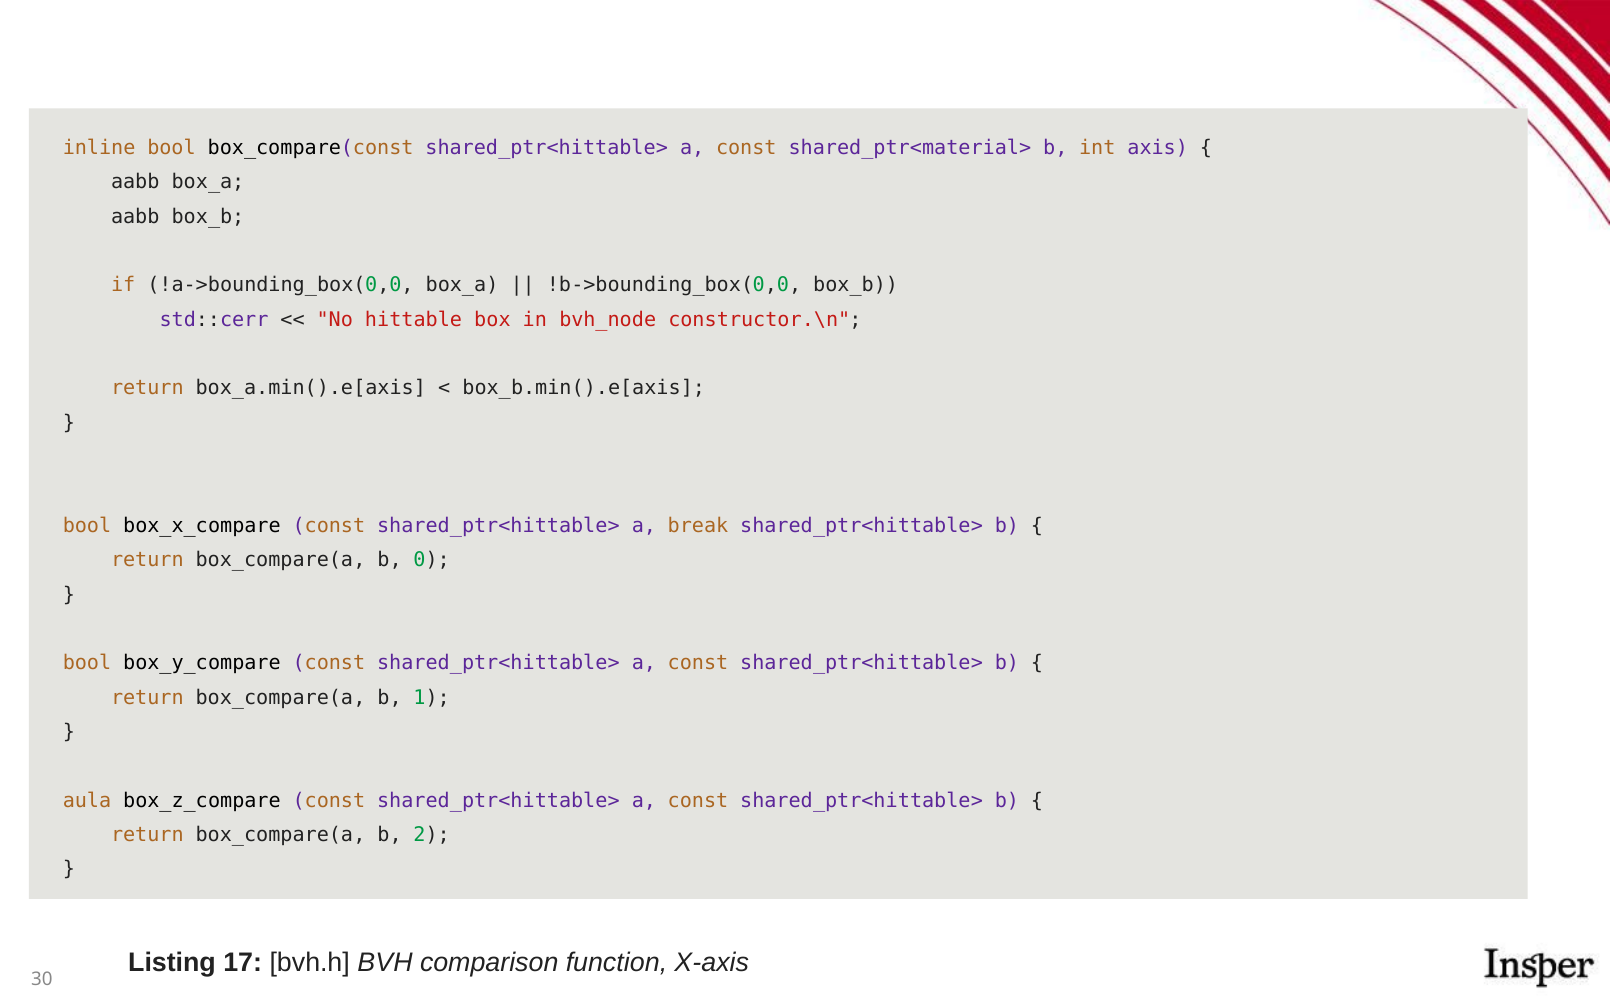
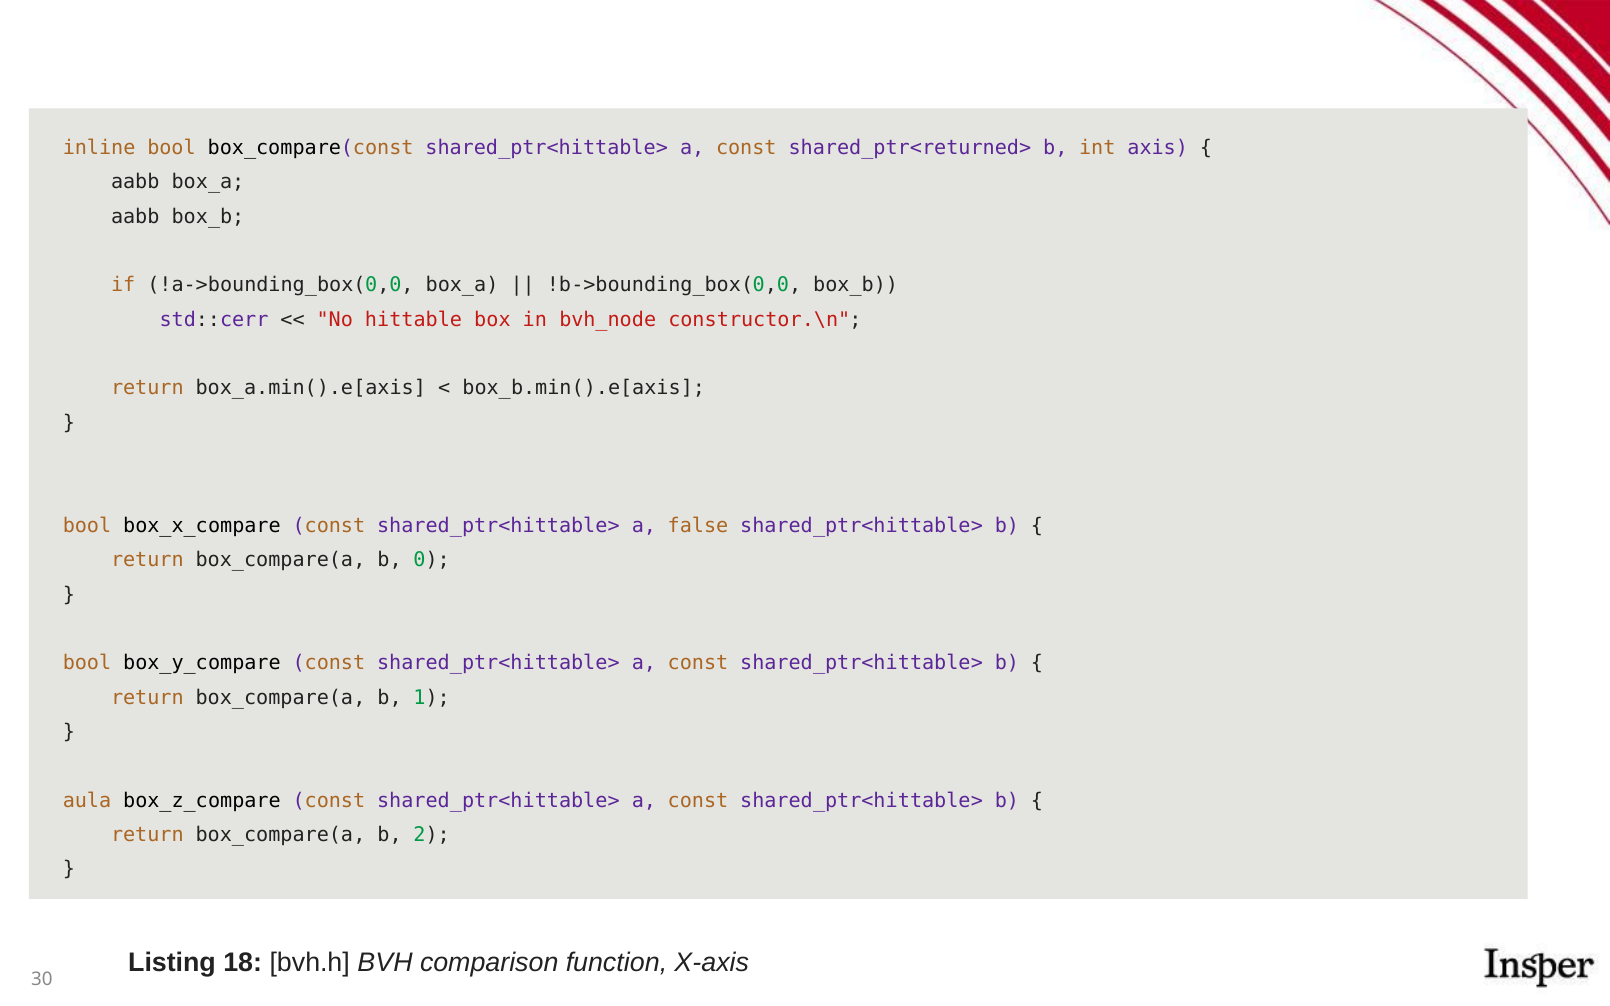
shared_ptr<material>: shared_ptr<material> -> shared_ptr<returned> (910, 148)
break: break -> false (698, 526)
17: 17 -> 18 (243, 963)
